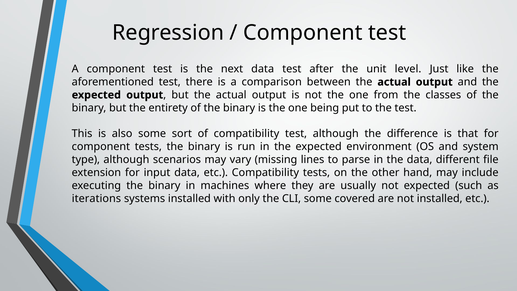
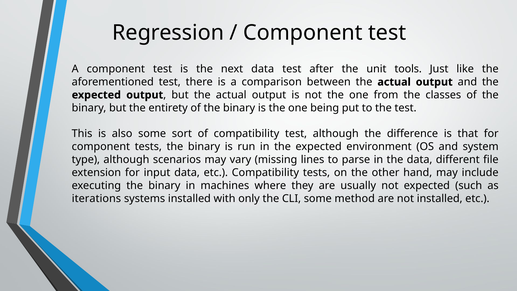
level: level -> tools (408, 69)
covered: covered -> method (355, 198)
